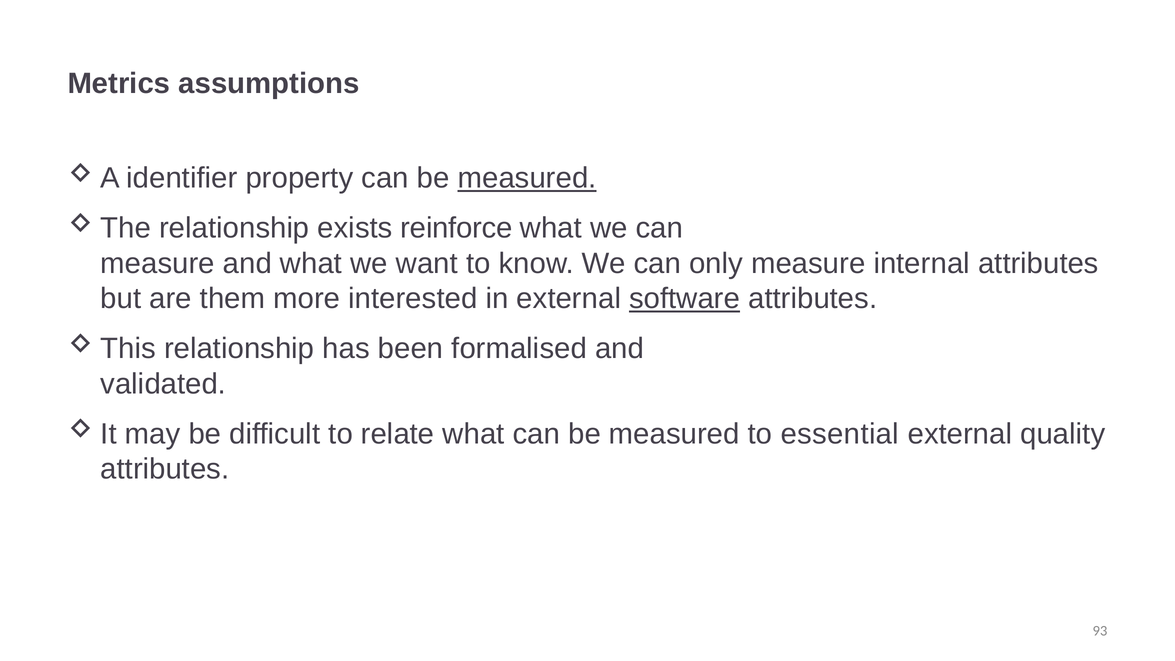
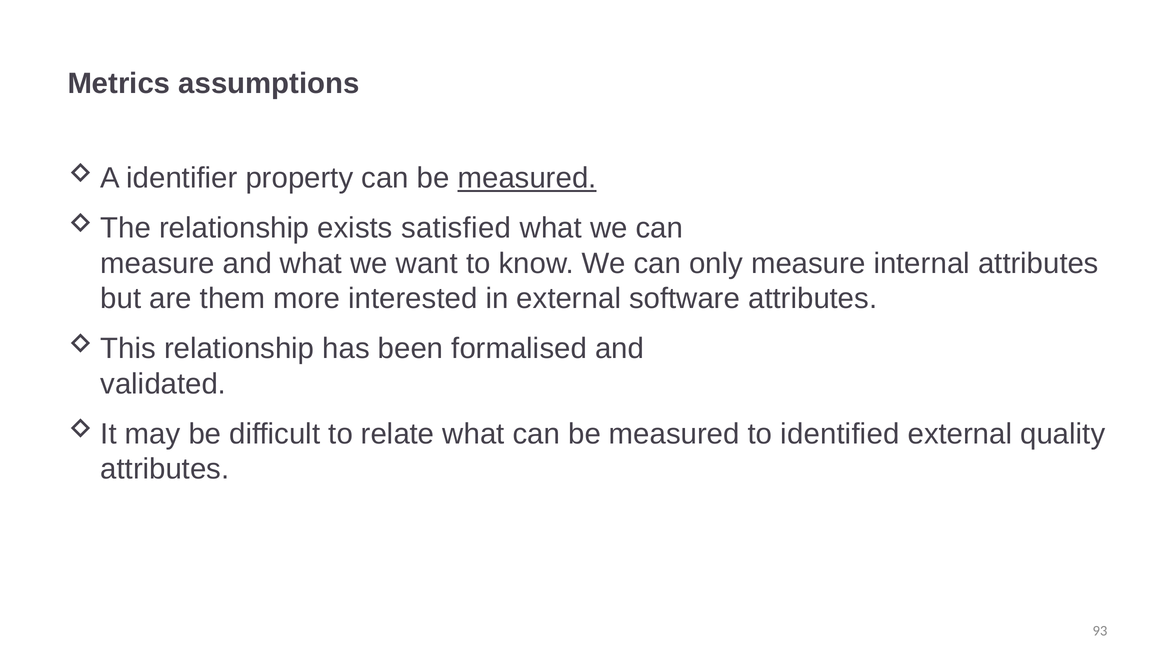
reinforce: reinforce -> satisfied (456, 228)
software underline: present -> none (685, 299)
essential: essential -> identified (840, 434)
